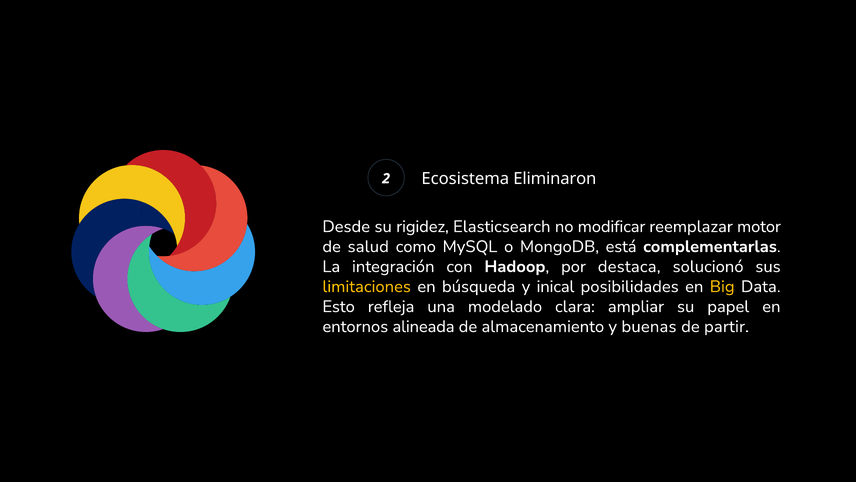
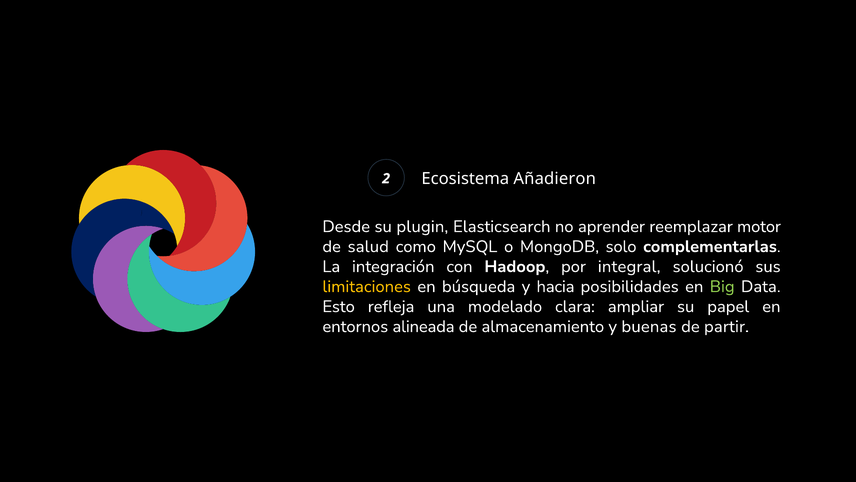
Eliminaron: Eliminaron -> Añadieron (555, 178)
rigidez: rigidez -> plugin (422, 226)
modificar: modificar -> aprender (611, 226)
está: está -> solo (621, 246)
destaca: destaca -> integral (629, 266)
inical: inical -> hacia (556, 286)
Big colour: yellow -> light green (722, 286)
